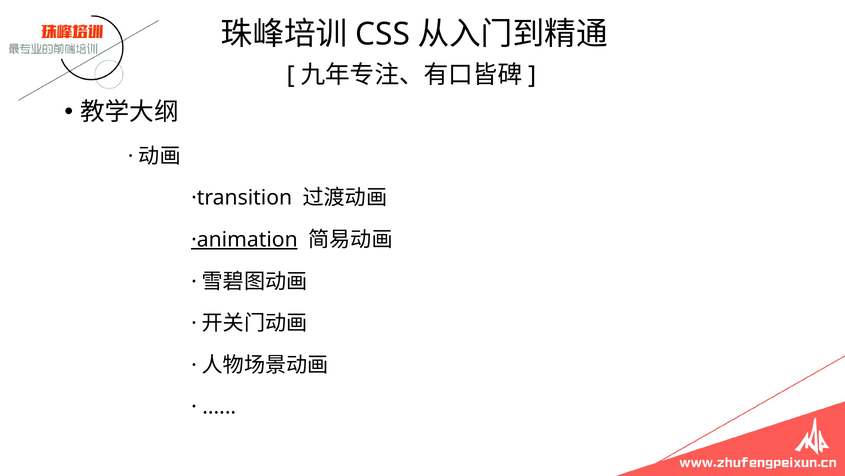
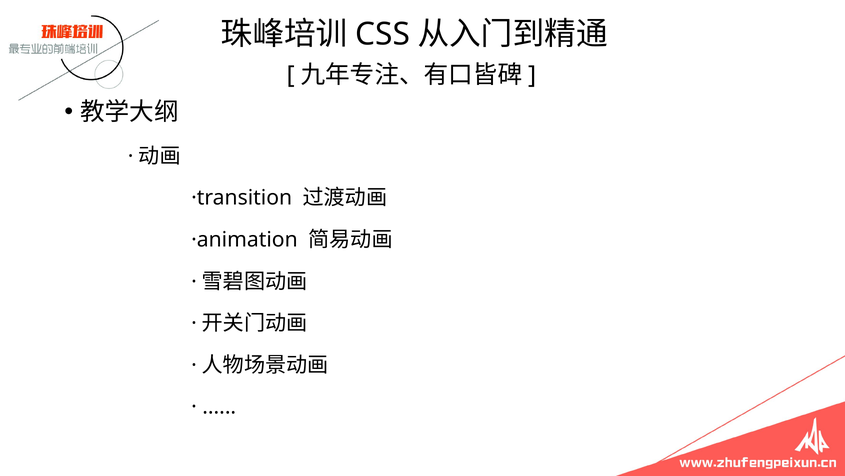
·animation underline: present -> none (244, 239)
